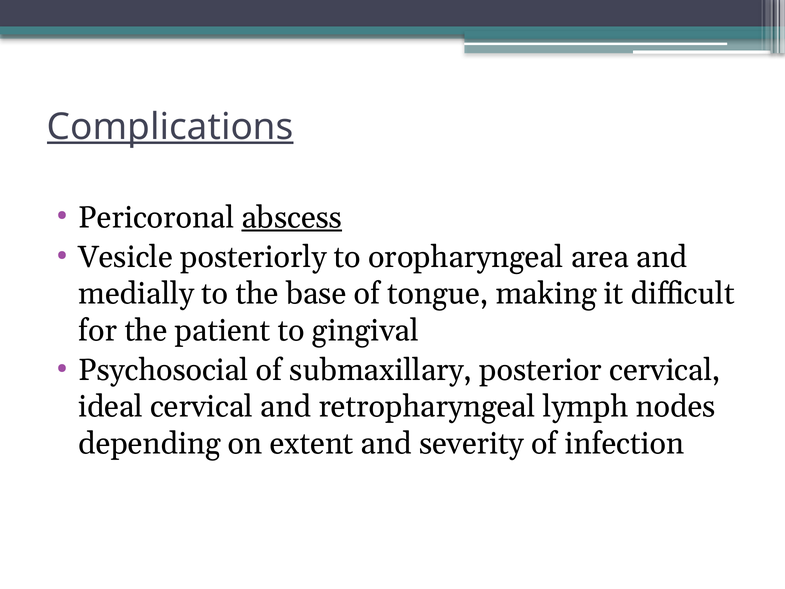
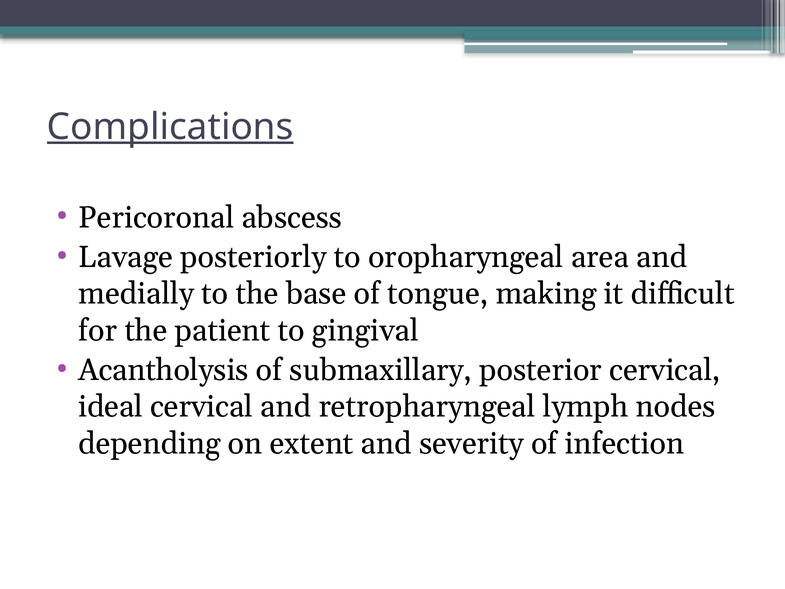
abscess underline: present -> none (292, 217)
Vesicle: Vesicle -> Lavage (126, 257)
Psychosocial: Psychosocial -> Acantholysis (163, 370)
